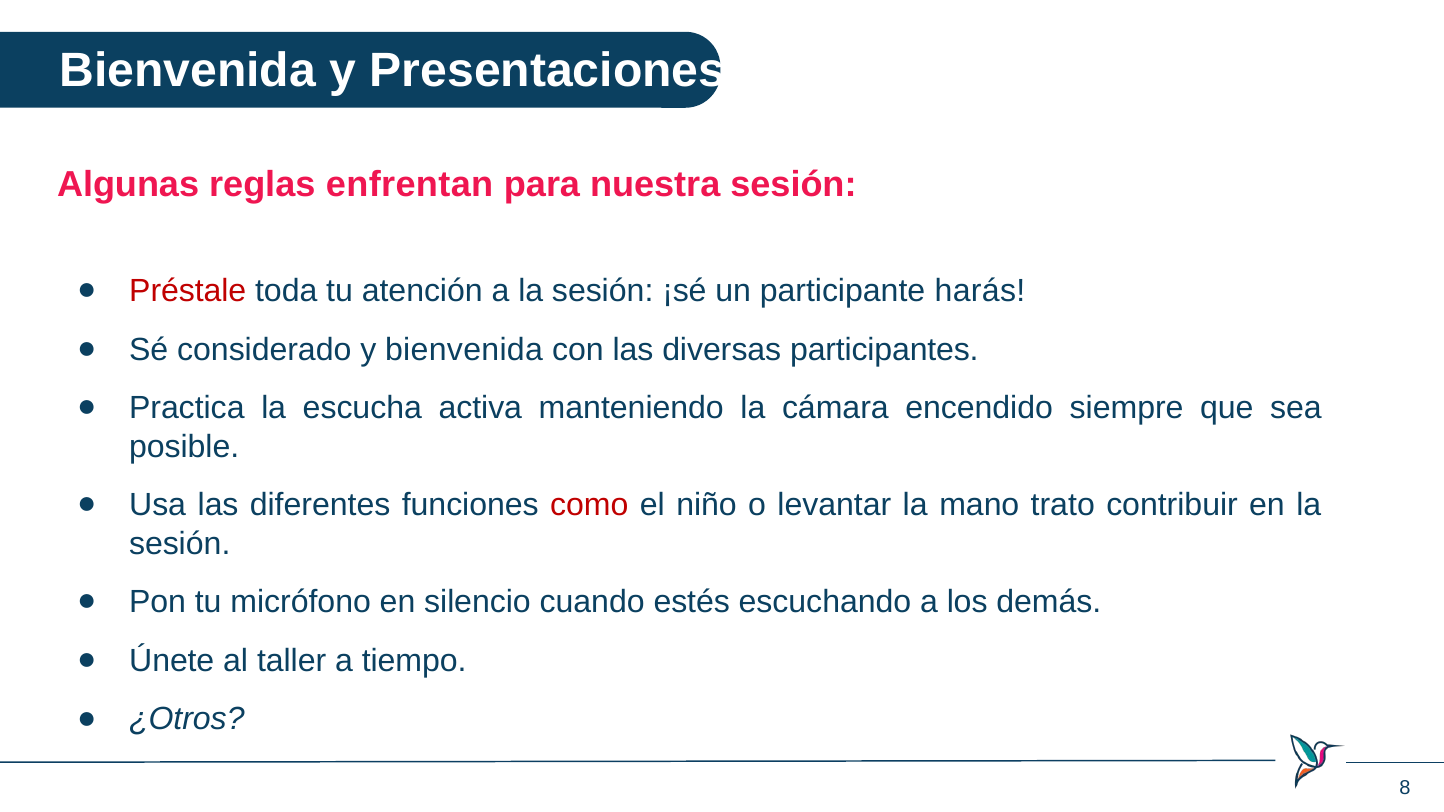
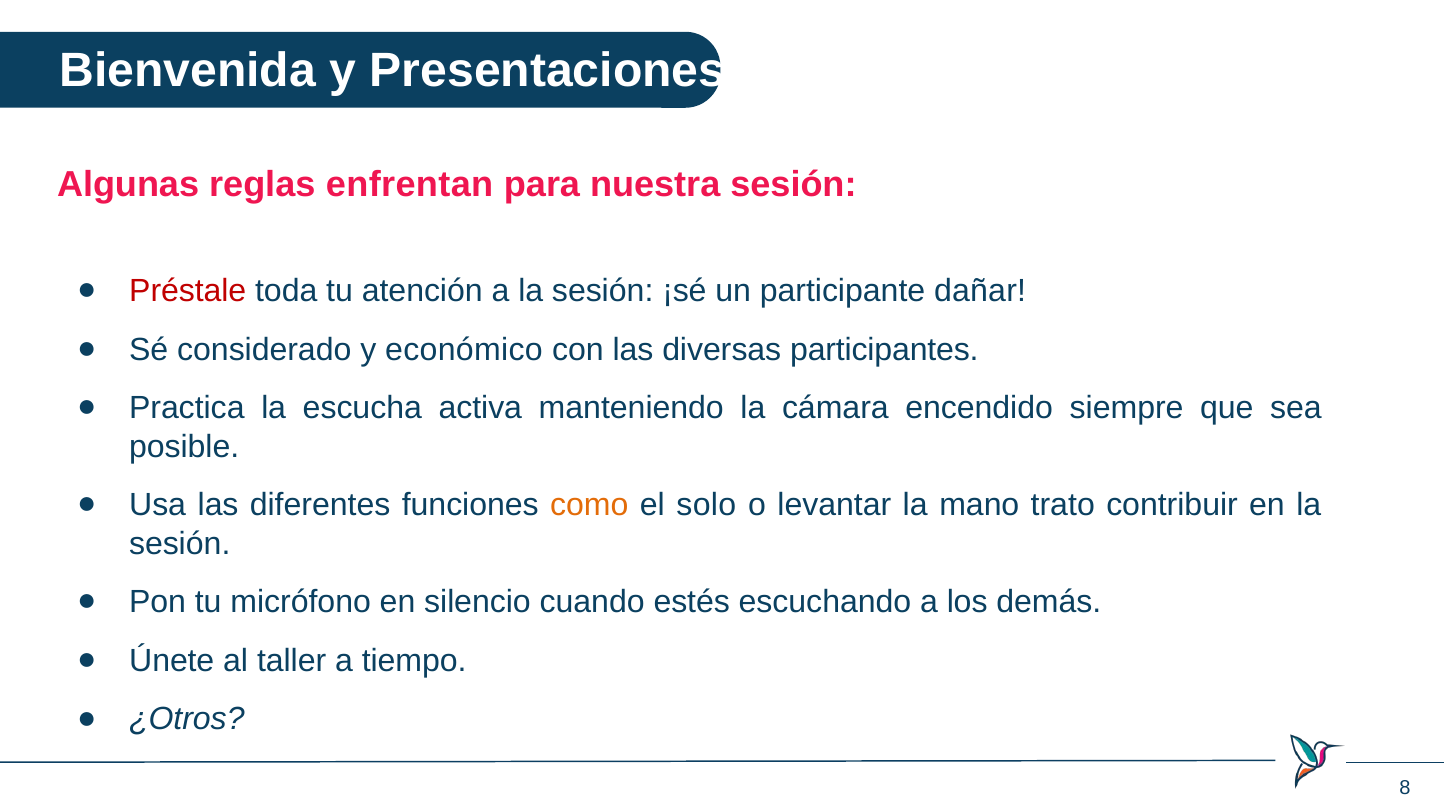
harás: harás -> dañar (980, 291)
y bienvenida: bienvenida -> económico (464, 350)
como colour: red -> orange (589, 505)
niño: niño -> solo (706, 505)
